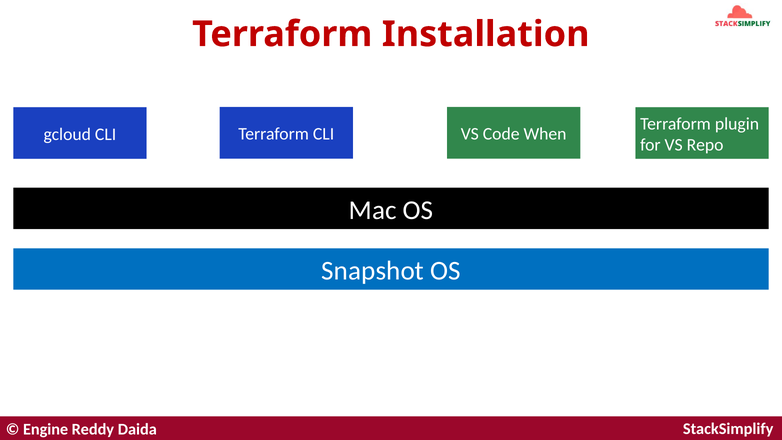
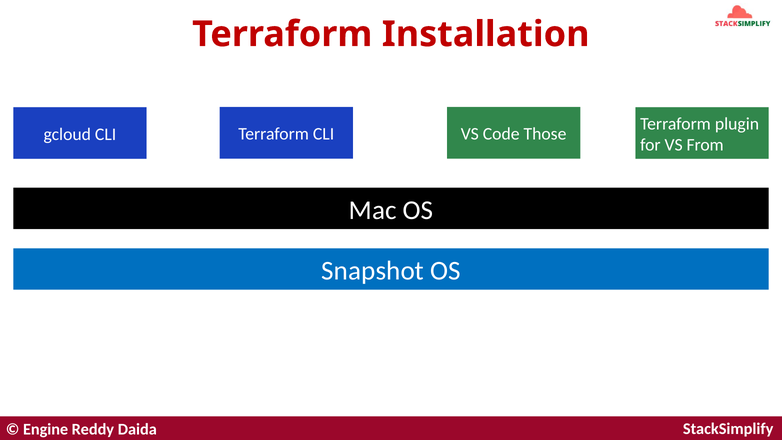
When: When -> Those (545, 134)
Repo: Repo -> From (705, 145)
